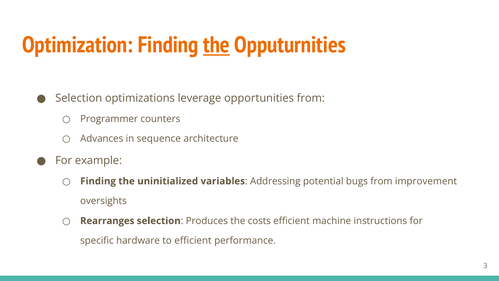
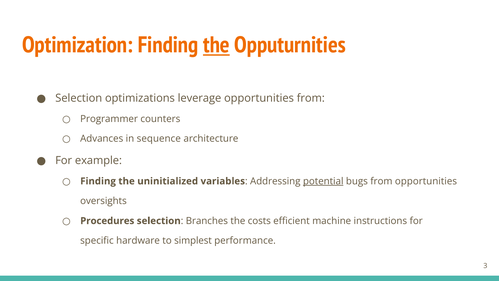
potential underline: none -> present (323, 181)
from improvement: improvement -> opportunities (426, 181)
Rearranges: Rearranges -> Procedures (107, 221)
Produces: Produces -> Branches (207, 221)
to efficient: efficient -> simplest (193, 240)
